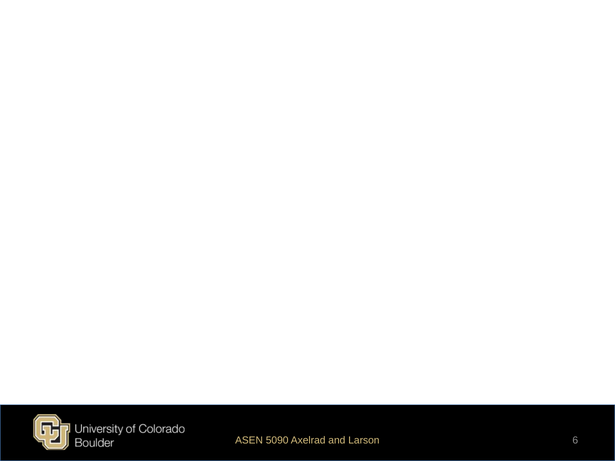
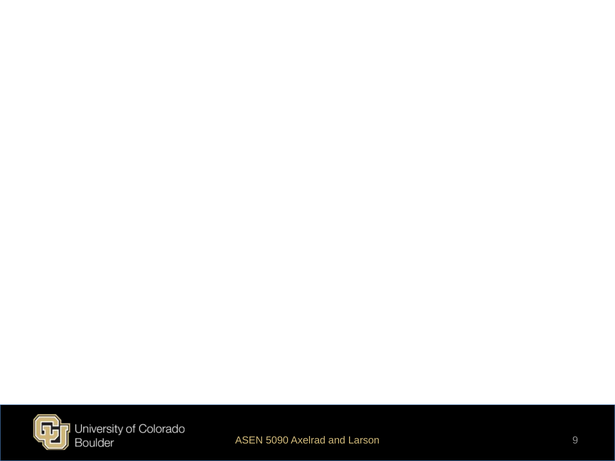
6: 6 -> 9 (575, 440)
